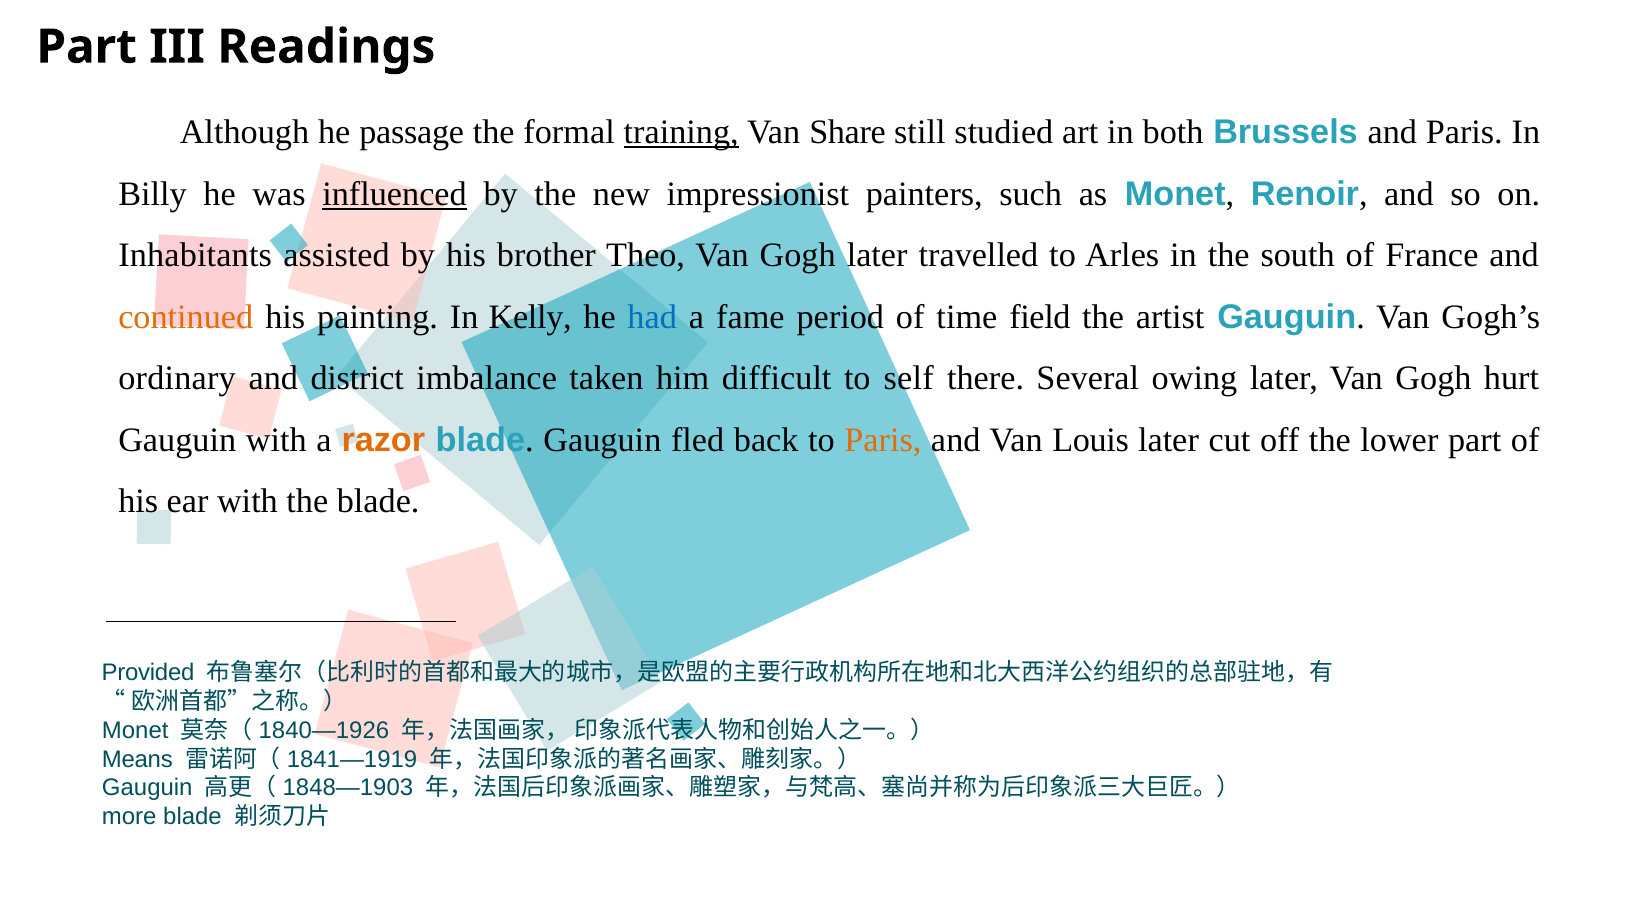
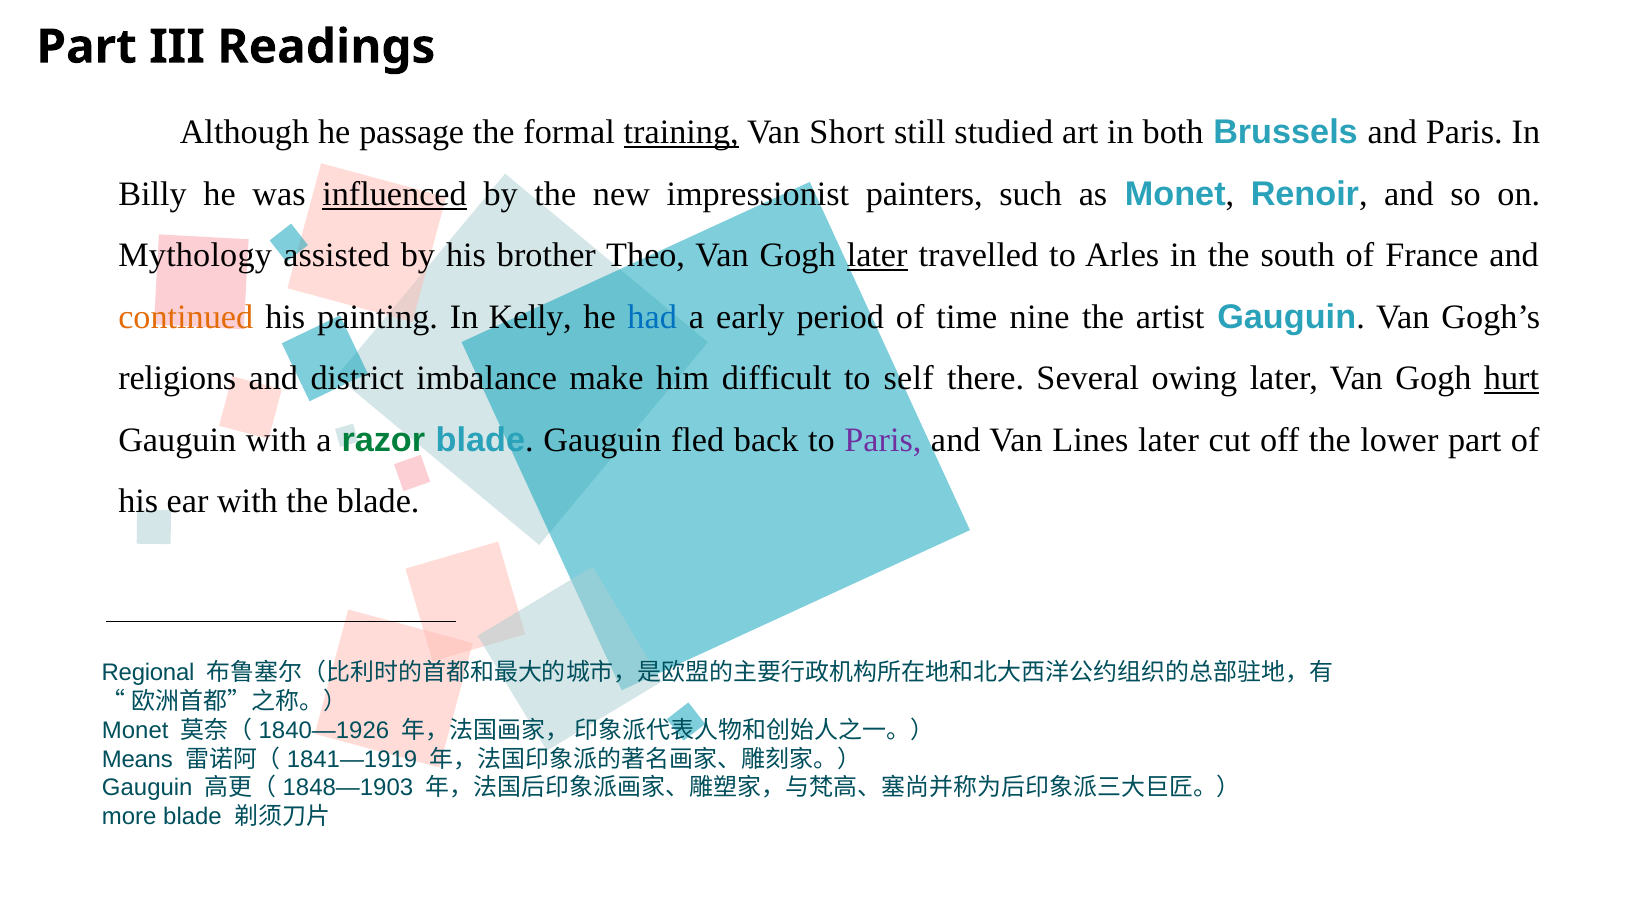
Share: Share -> Short (847, 132)
Inhabitants: Inhabitants -> Mythology (195, 255)
later underline: none -> present (877, 255)
fame: fame -> early (750, 317)
field: field -> nine (1040, 317)
ordinary: ordinary -> religions (177, 378)
taken: taken -> make (606, 378)
hurt underline: none -> present (1512, 378)
razor colour: orange -> green (383, 440)
Paris colour: orange -> purple (883, 440)
Louis: Louis -> Lines (1090, 440)
Provided: Provided -> Regional (148, 673)
